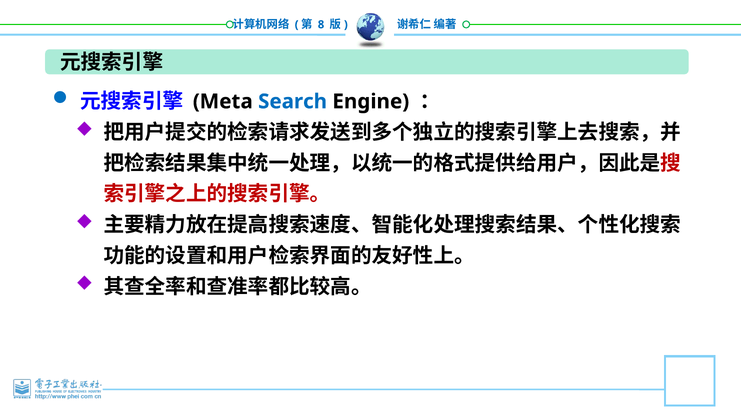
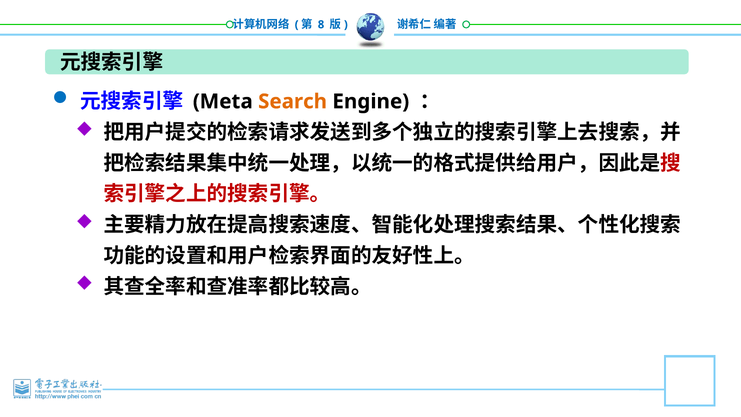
Search colour: blue -> orange (293, 101)
